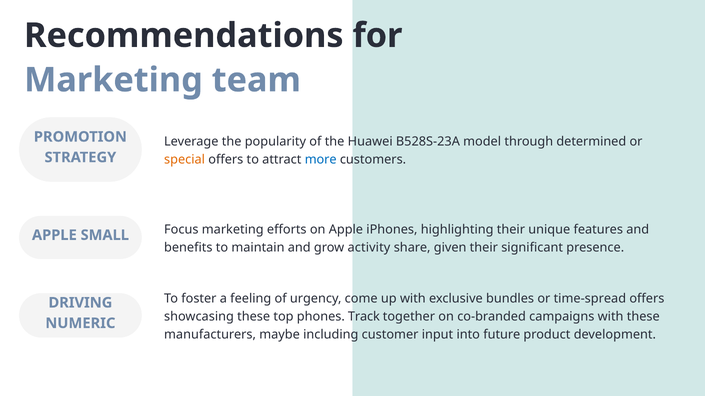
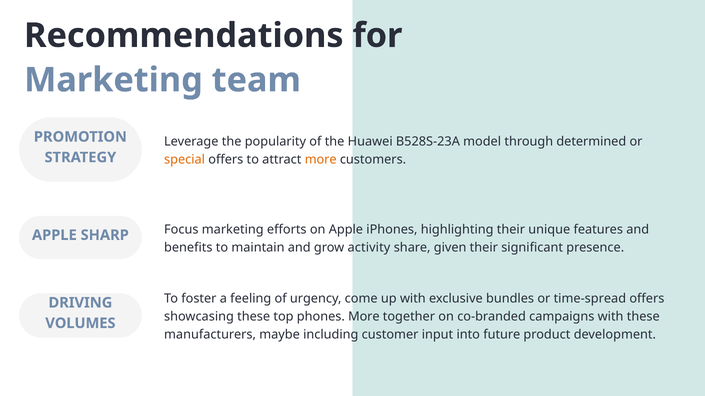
more colour: blue -> orange (321, 160)
SMALL: SMALL -> SHARP (105, 235)
phones Track: Track -> More (364, 317)
NUMERIC: NUMERIC -> VOLUMES (80, 324)
